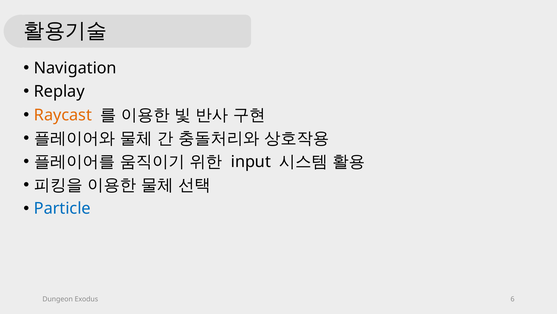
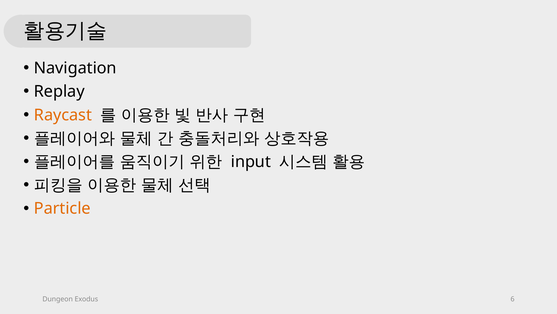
Particle colour: blue -> orange (62, 208)
